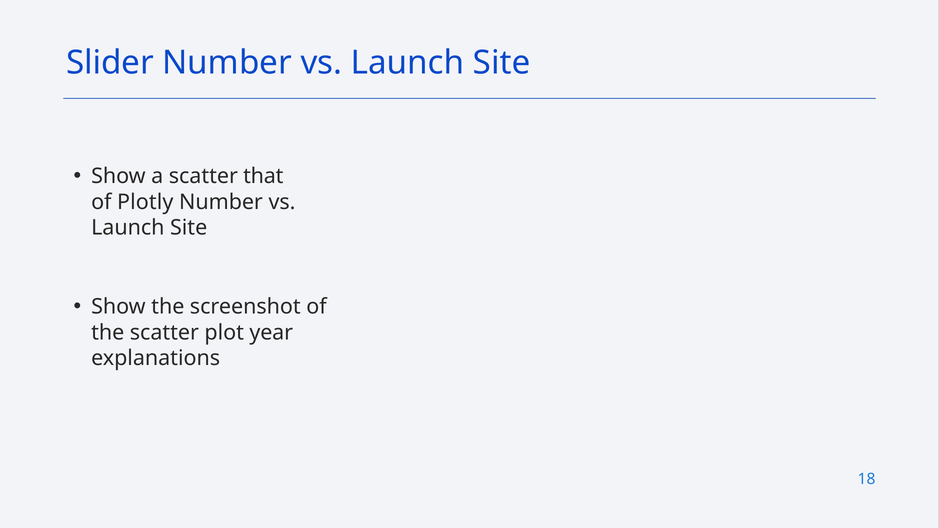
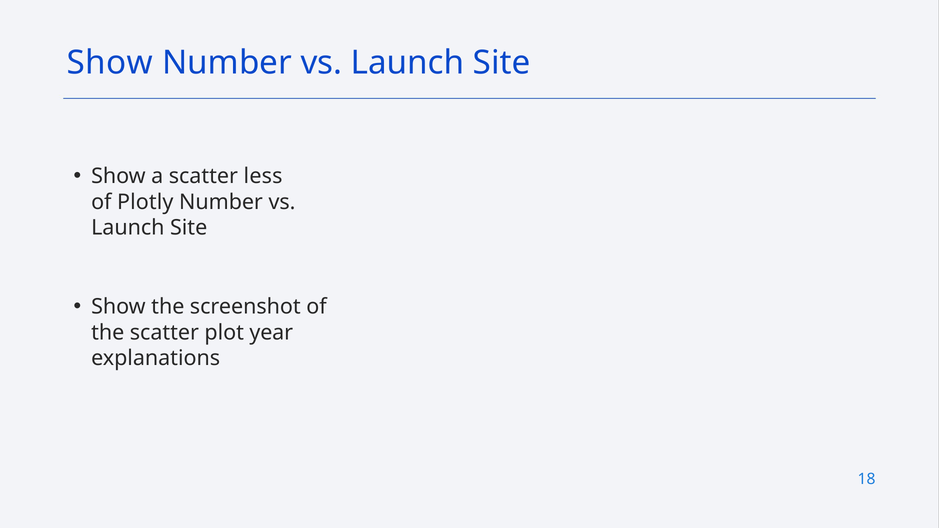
Slider: Slider -> Show (110, 63)
that: that -> less (263, 176)
